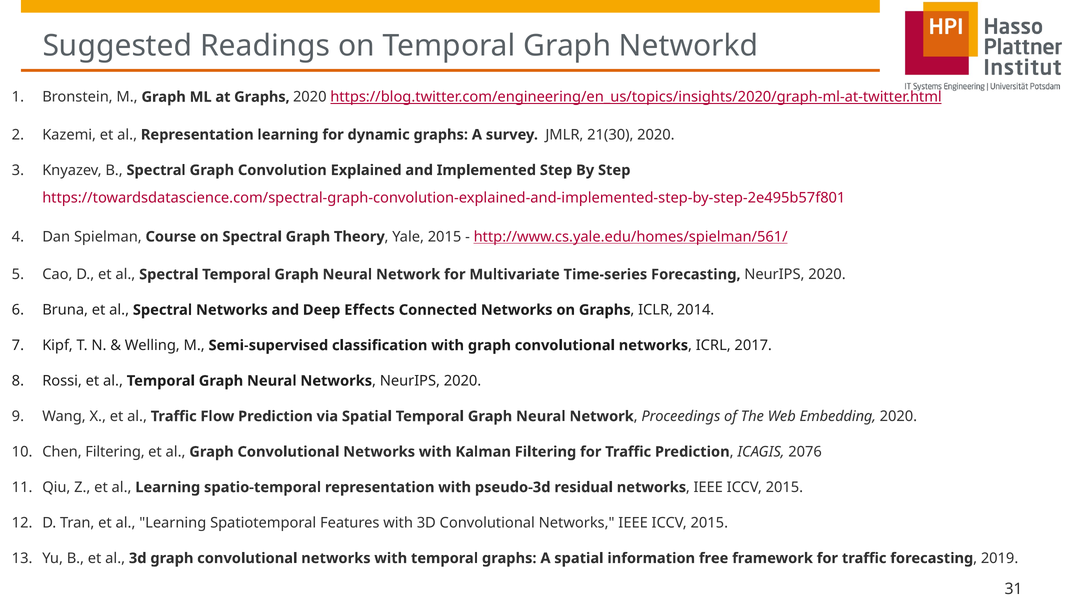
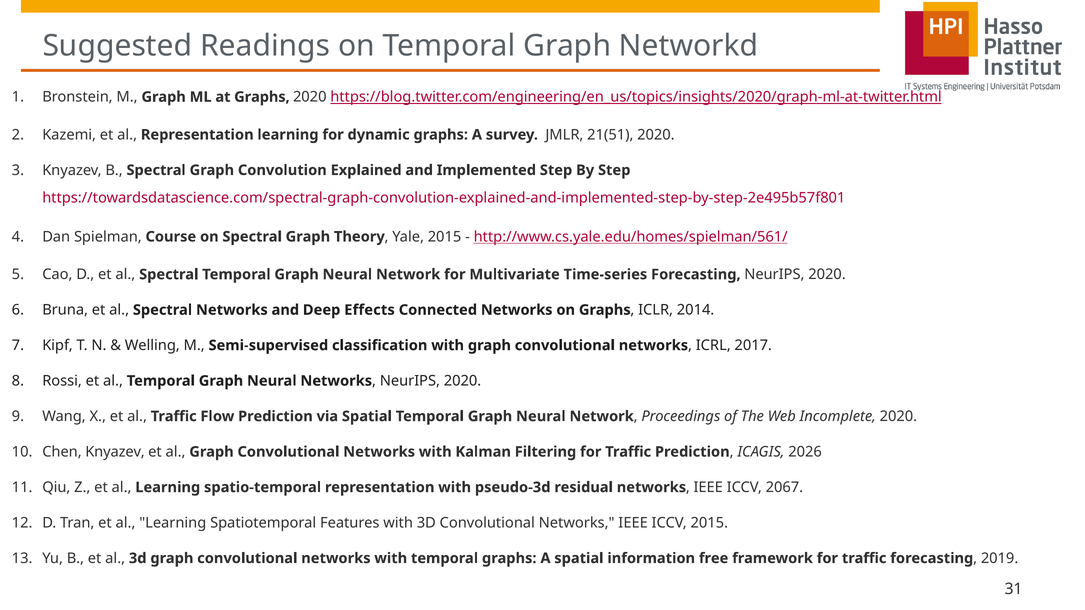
21(30: 21(30 -> 21(51 (610, 135)
Embedding: Embedding -> Incomplete (838, 417)
Chen Filtering: Filtering -> Knyazev (115, 452)
2076: 2076 -> 2026 (805, 452)
2015: 2015 -> 2067 (784, 488)
